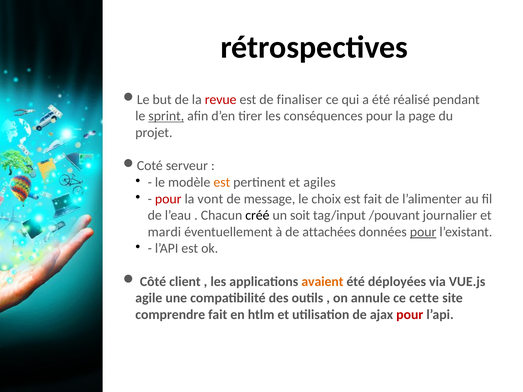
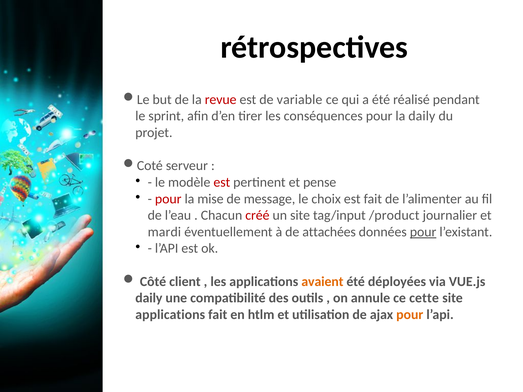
finaliser: finaliser -> variable (300, 100)
sprint underline: present -> none (166, 116)
la page: page -> daily (422, 116)
est colour: orange -> red (222, 182)
agiles: agiles -> pense (320, 182)
vont: vont -> mise (210, 199)
créé colour: black -> red (257, 215)
un soit: soit -> site (300, 215)
/pouvant: /pouvant -> /product (394, 215)
agile: agile -> daily (149, 298)
comprendre: comprendre -> applications (170, 315)
pour colour: red -> orange (410, 315)
